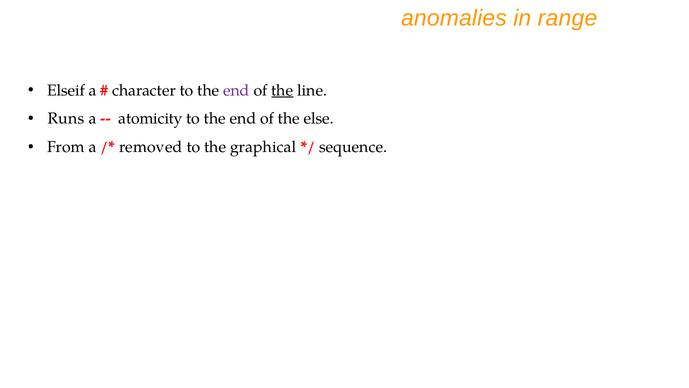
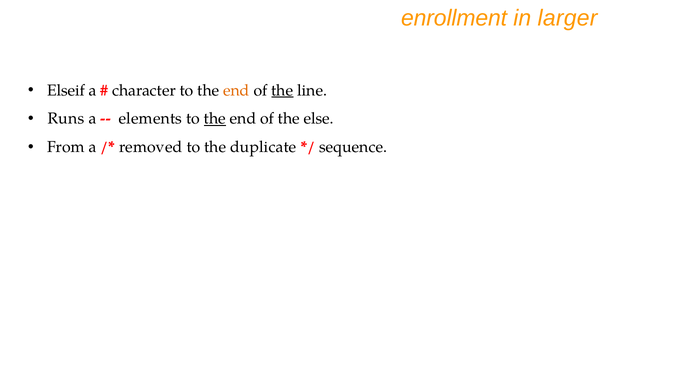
anomalies: anomalies -> enrollment (454, 18)
range: range -> larger (568, 18)
end colour: purple -> orange (236, 90)
atomicity: atomicity -> elements (150, 119)
the underline: none -> present (215, 119)
graphical: graphical -> duplicate (263, 147)
